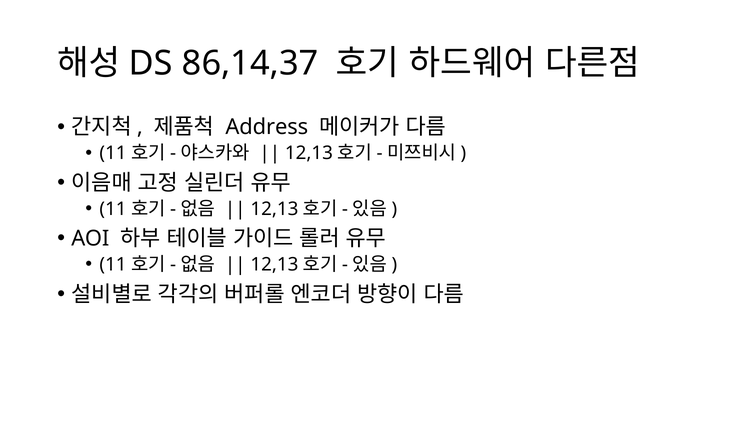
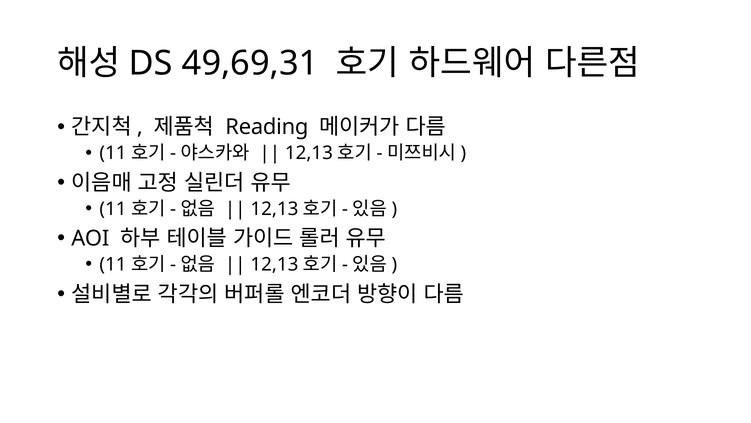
86,14,37: 86,14,37 -> 49,69,31 (250, 63)
Address: Address -> Reading (267, 127)
